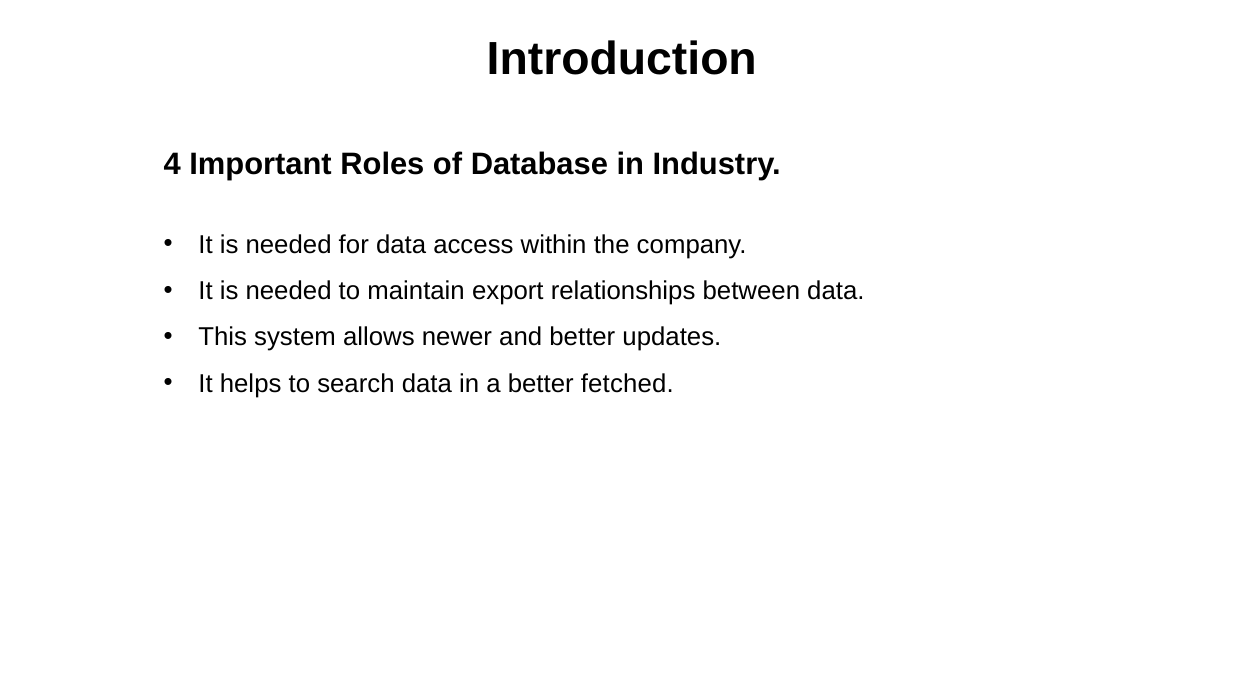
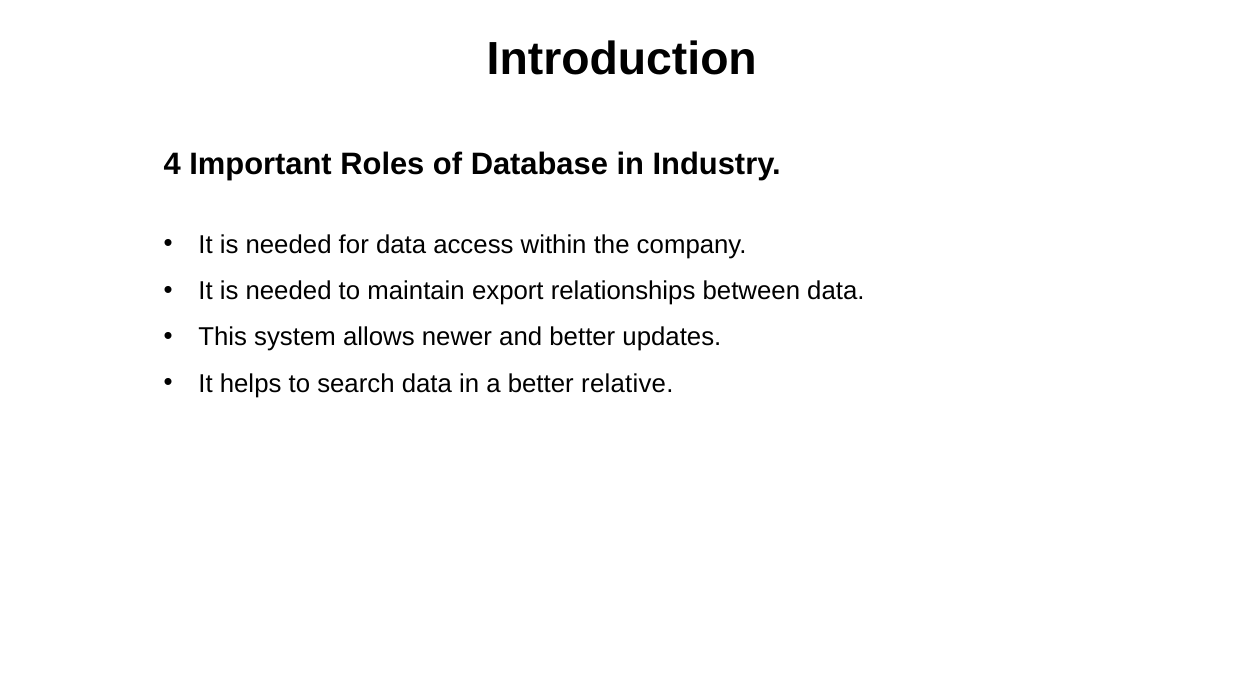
fetched: fetched -> relative (627, 383)
